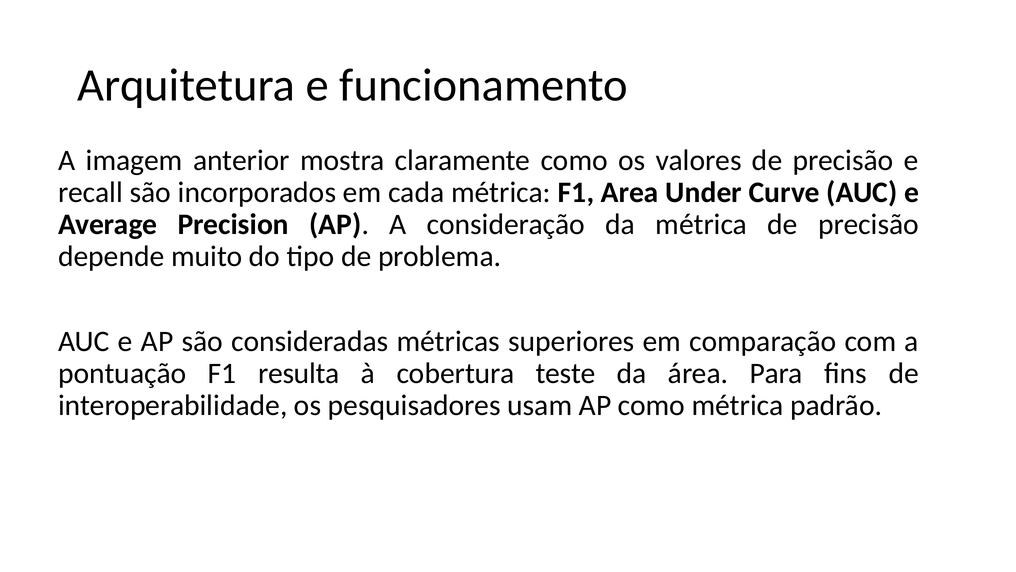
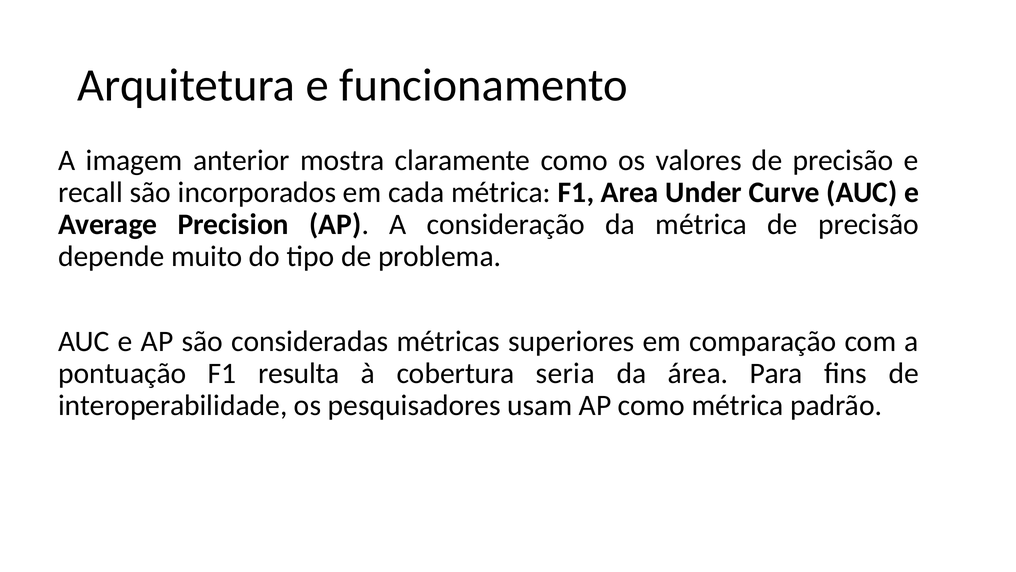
teste: teste -> seria (565, 373)
